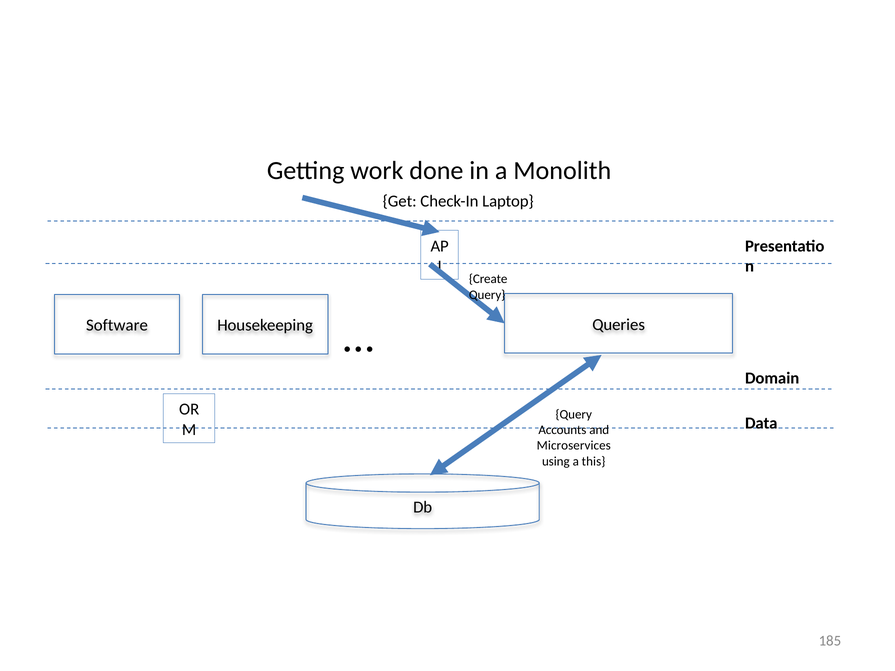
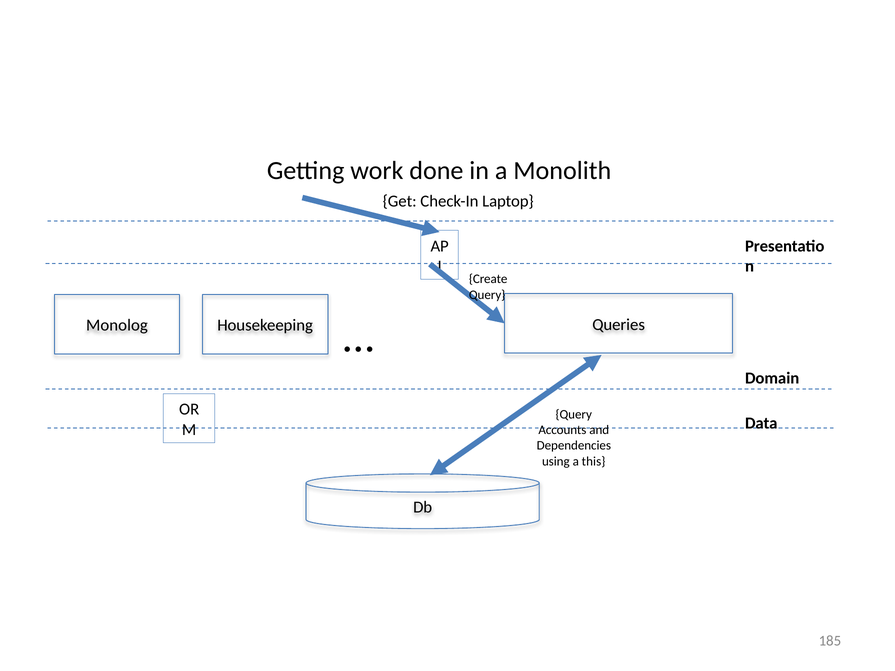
Software: Software -> Monolog (117, 326)
Microservices: Microservices -> Dependencies (574, 446)
